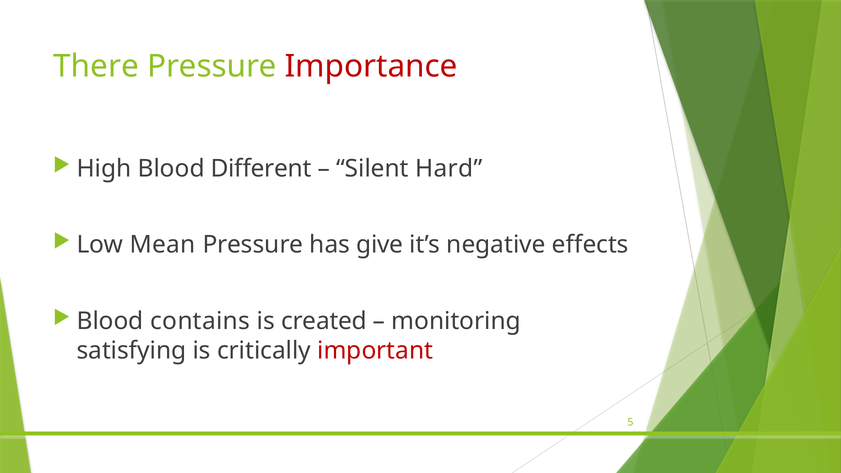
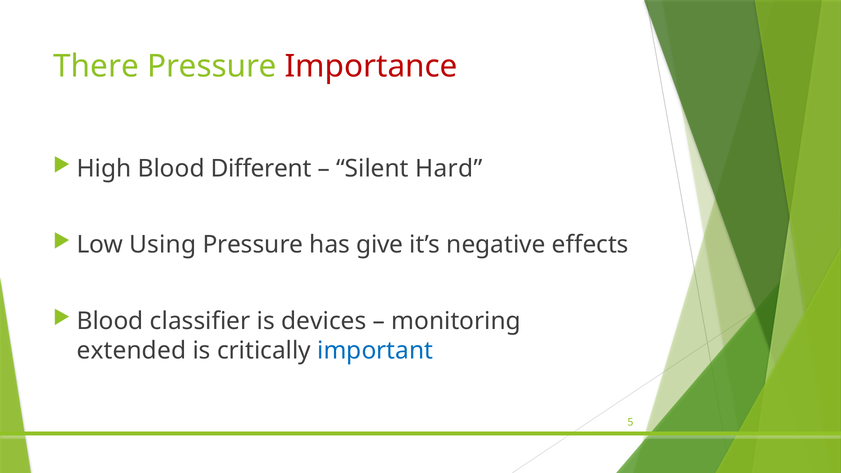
Mean: Mean -> Using (163, 245)
contains: contains -> classifier (200, 321)
created: created -> devices (324, 321)
satisfying: satisfying -> extended (131, 351)
important colour: red -> blue (375, 351)
